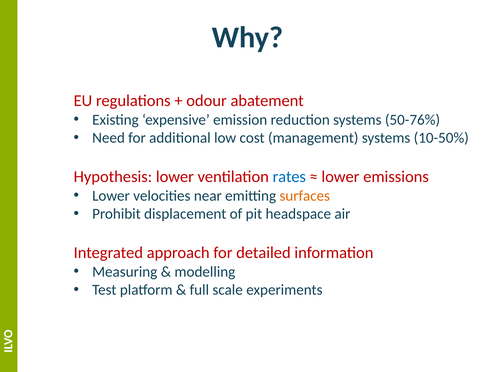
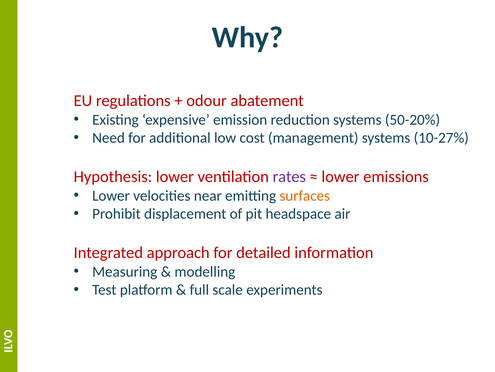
50-76%: 50-76% -> 50-20% (413, 119)
10-50%: 10-50% -> 10-27% (441, 138)
rates colour: blue -> purple (289, 176)
